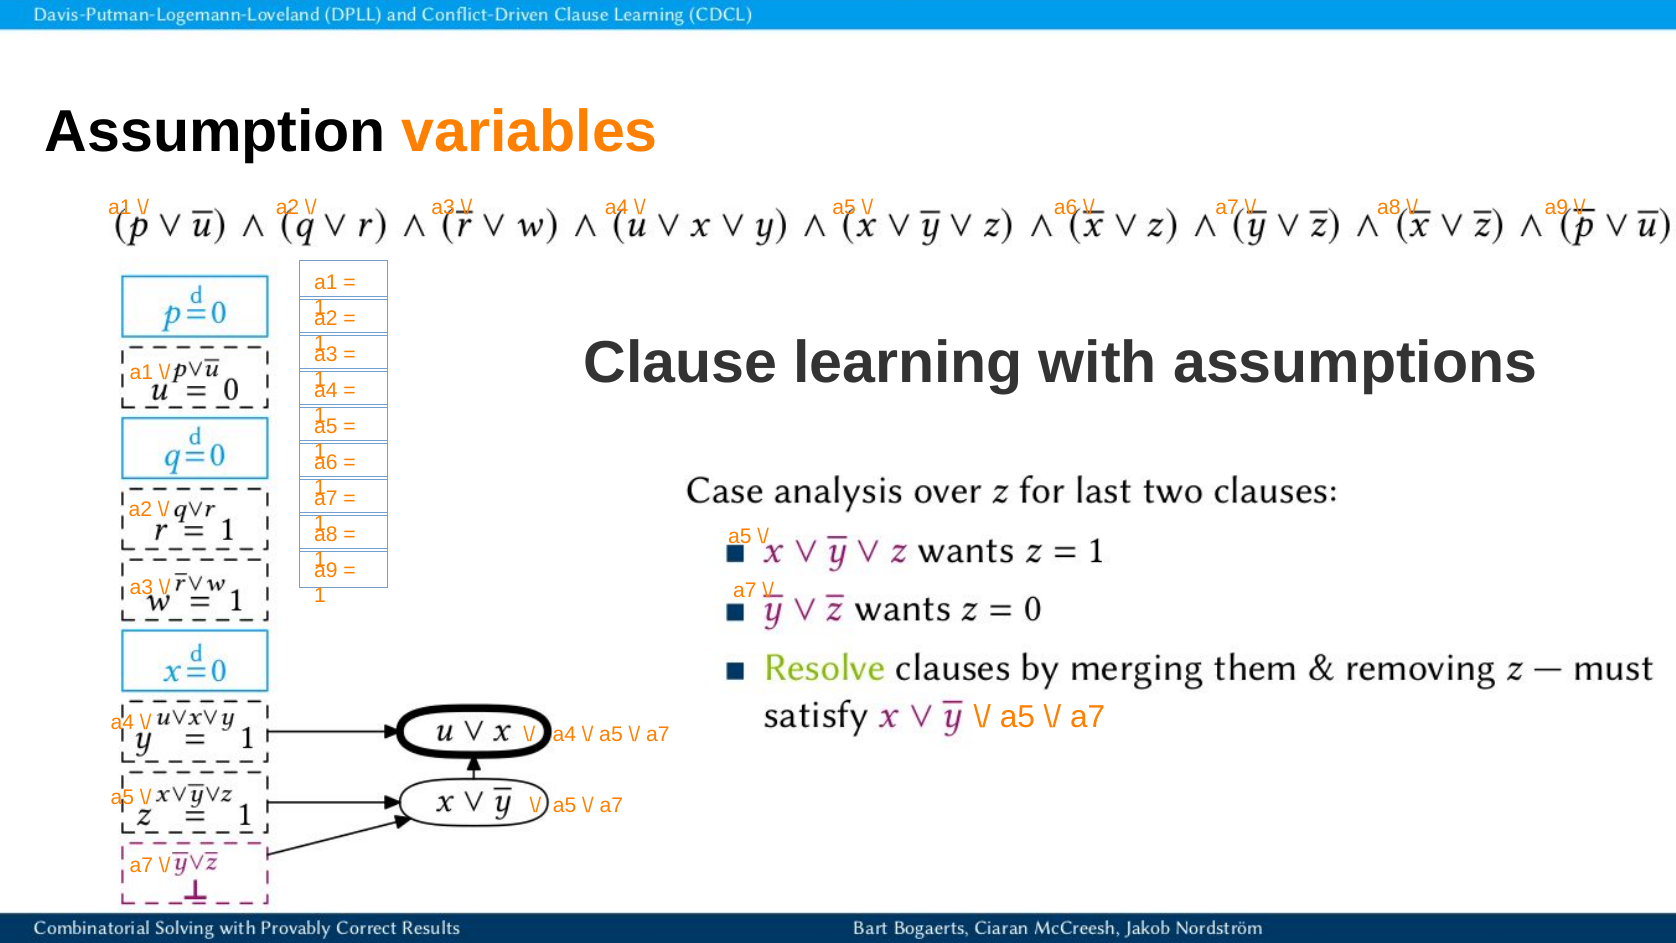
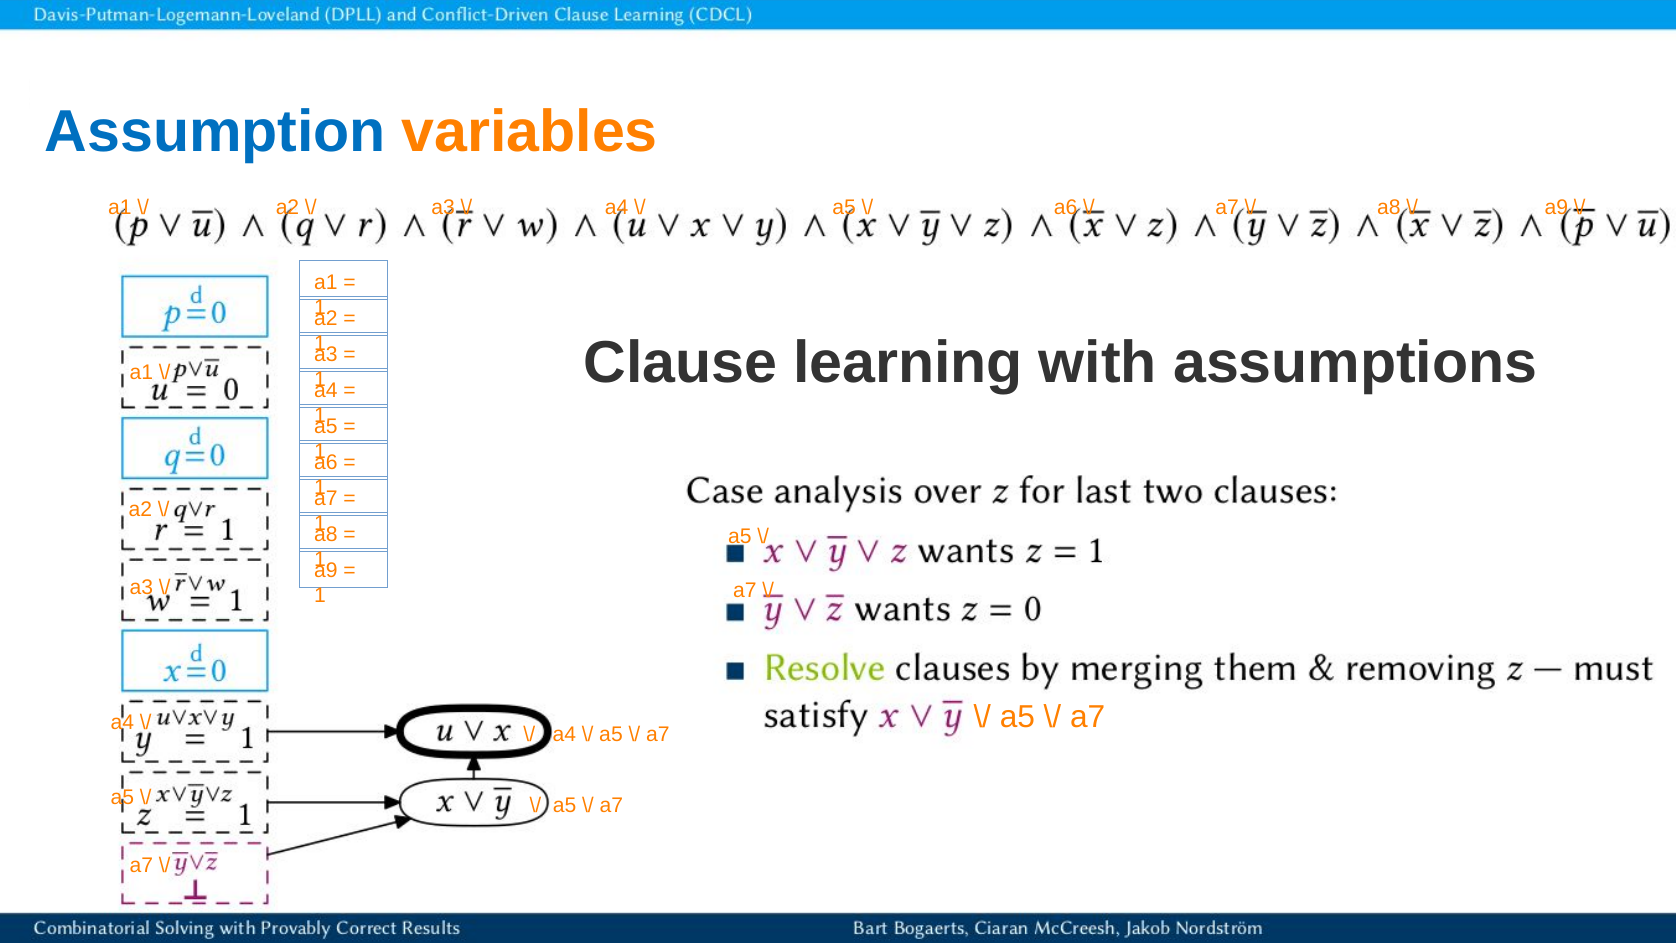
Assumption colour: black -> blue (215, 132)
